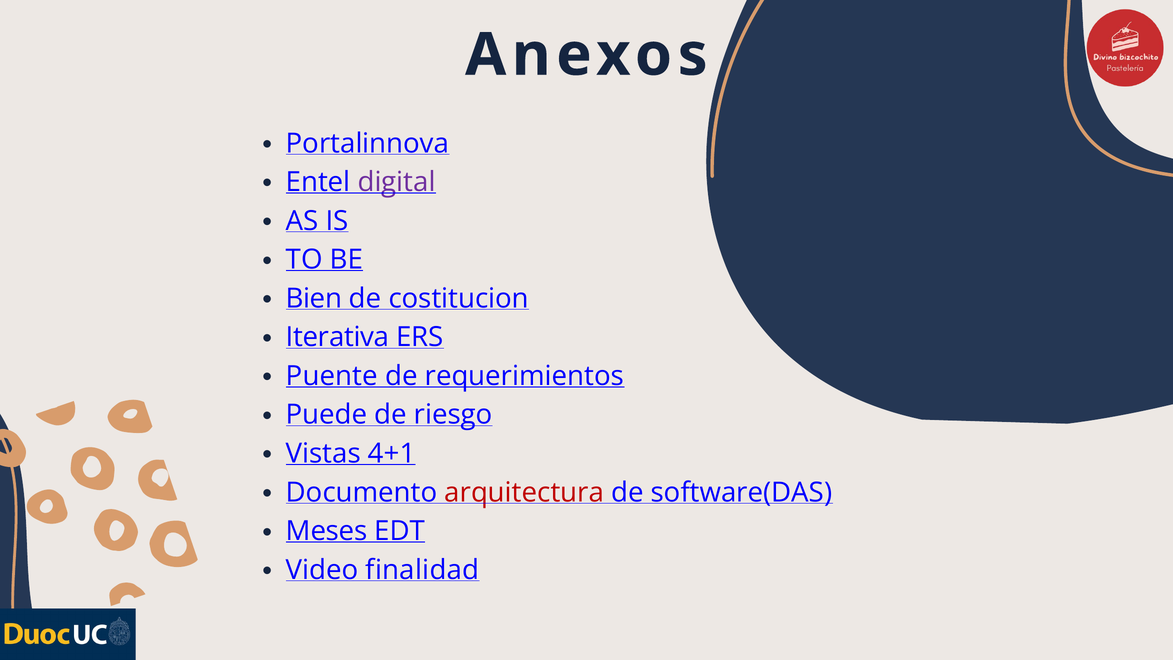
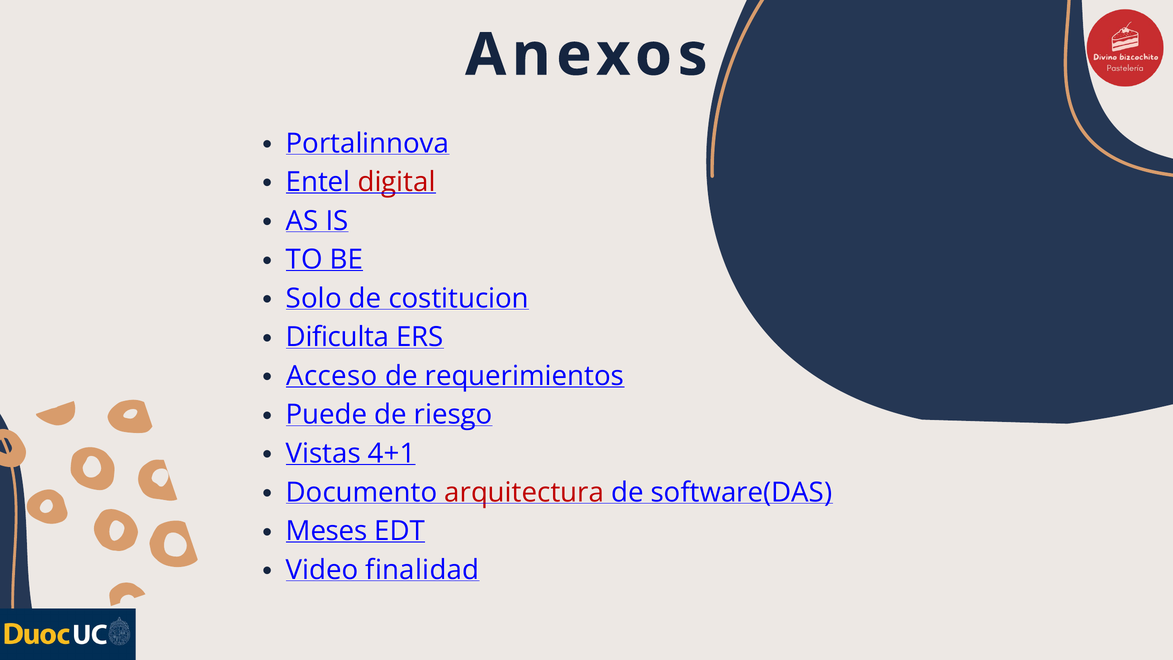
digital colour: purple -> red (397, 182)
Bien: Bien -> Solo (314, 298)
Iterativa: Iterativa -> Dificulta (338, 337)
Puente: Puente -> Acceso (332, 376)
